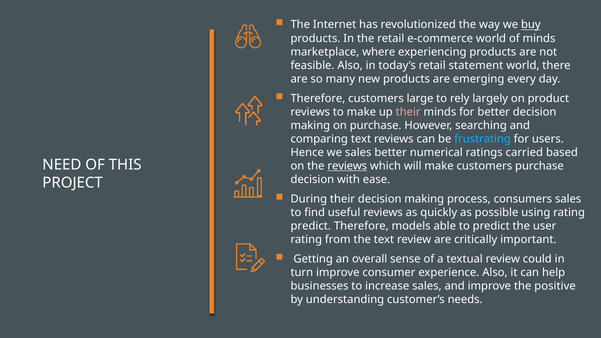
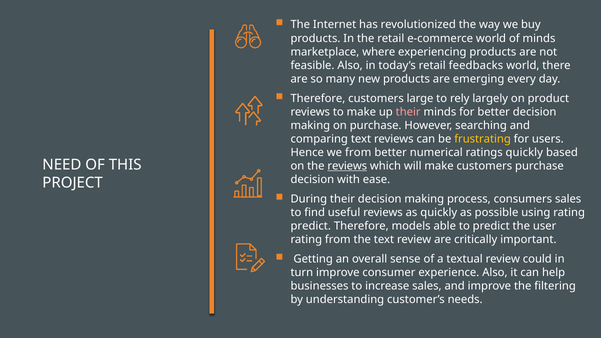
buy underline: present -> none (531, 25)
statement: statement -> feedbacks (476, 65)
frustrating colour: light blue -> yellow (483, 139)
we sales: sales -> from (358, 152)
ratings carried: carried -> quickly (524, 152)
positive: positive -> filtering (555, 286)
